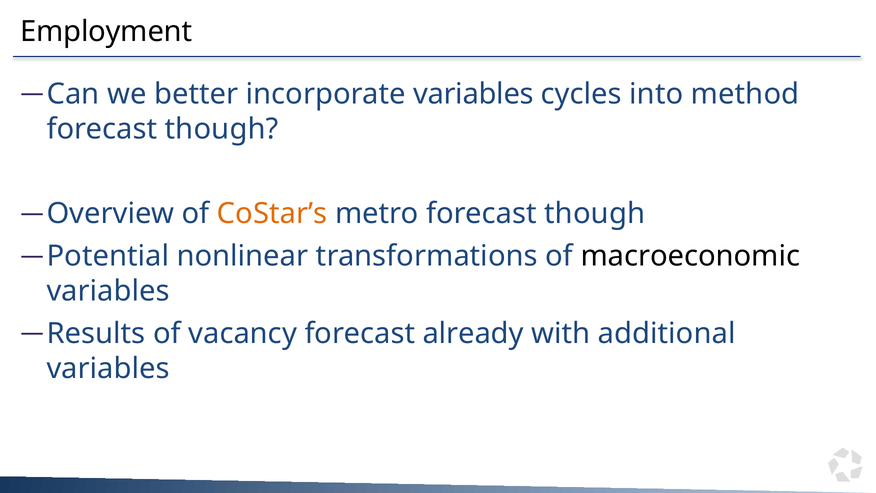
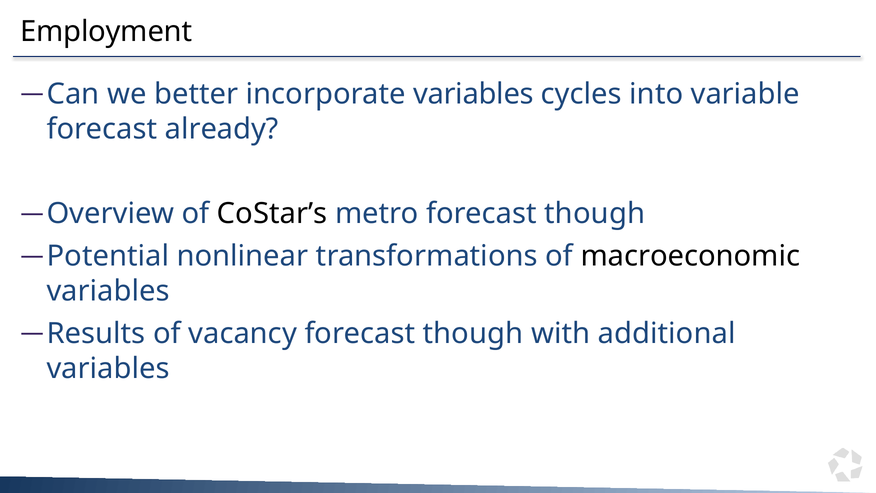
method: method -> variable (745, 94)
though: though -> already (222, 129)
CoStar’s colour: orange -> black (272, 214)
vacancy forecast already: already -> though (473, 333)
